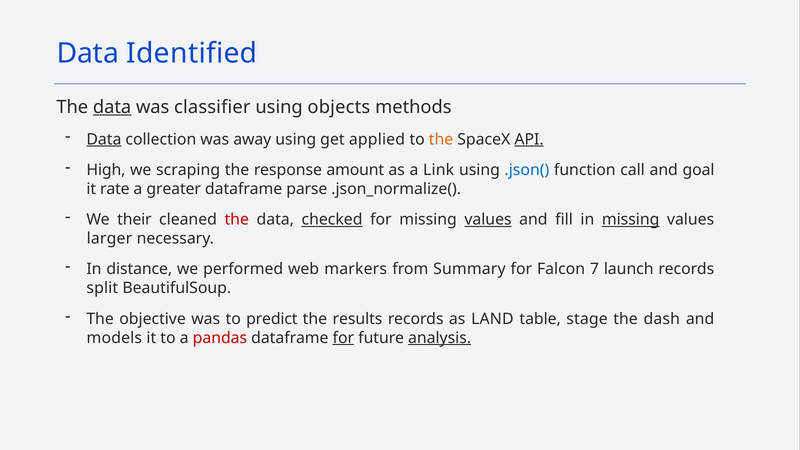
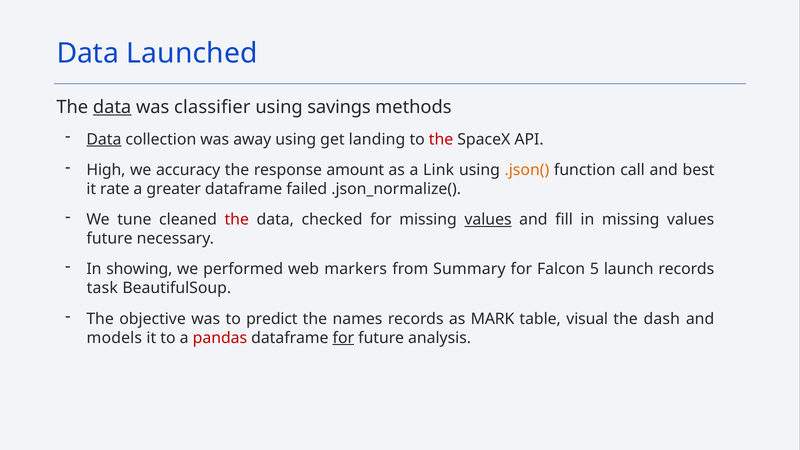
Identified: Identified -> Launched (192, 53)
objects: objects -> savings (339, 107)
applied: applied -> landing (377, 139)
the colour: orange -> red (441, 139)
API underline: present -> none (529, 139)
scraping: scraping -> accuracy (188, 170)
.json( colour: blue -> orange (527, 170)
goal: goal -> best (699, 170)
parse: parse -> failed (307, 189)
their: their -> tune (134, 220)
checked underline: present -> none (332, 220)
missing underline: present -> none (631, 220)
larger: larger -> future (110, 239)
distance: distance -> showing (139, 269)
7: 7 -> 5 (594, 269)
split: split -> task (102, 288)
results: results -> names (357, 319)
LAND: LAND -> MARK (493, 319)
stage: stage -> visual (587, 319)
analysis underline: present -> none (440, 338)
